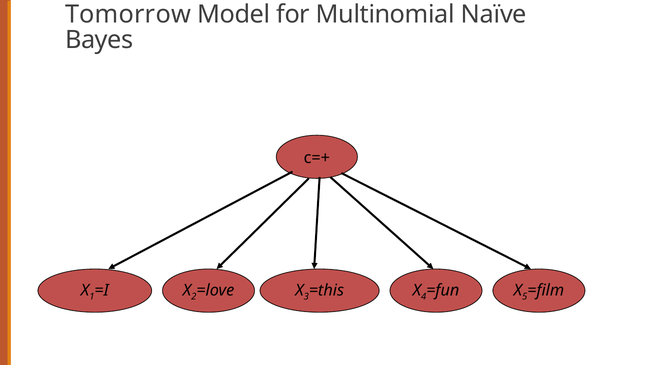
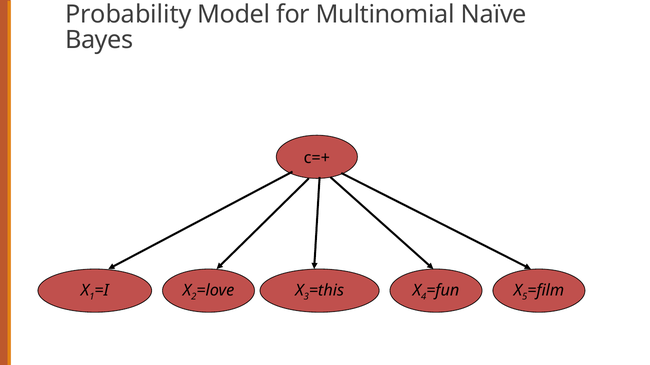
Tomorrow: Tomorrow -> Probability (128, 14)
